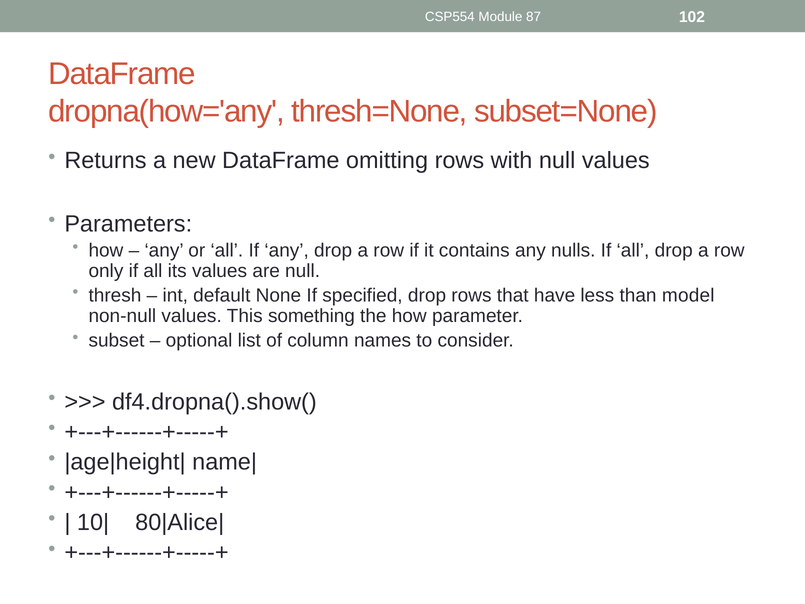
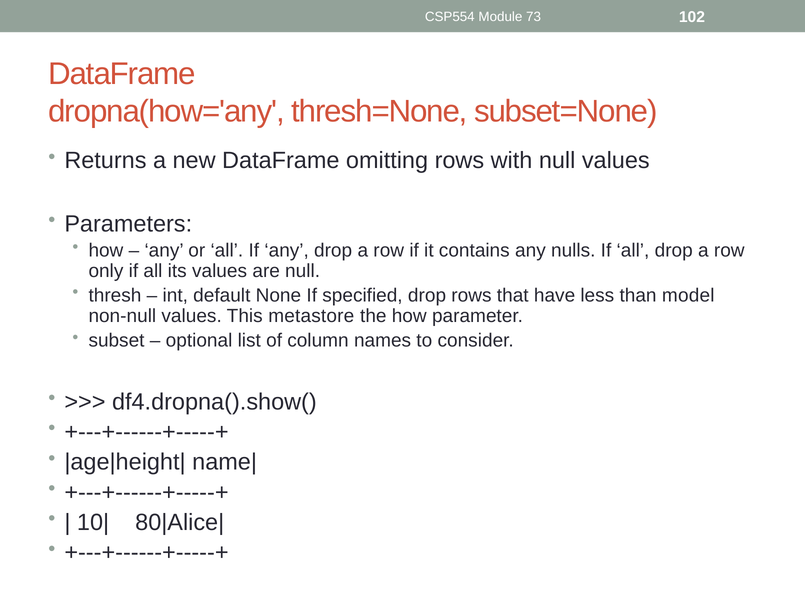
87: 87 -> 73 (534, 17)
something: something -> metastore (311, 316)
